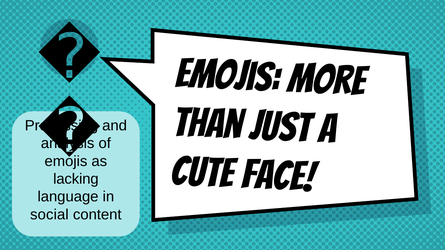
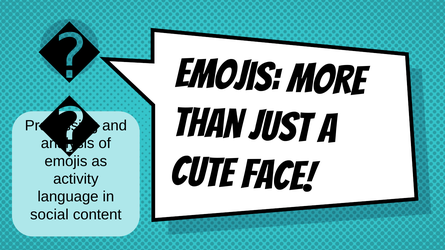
lacking: lacking -> activity (76, 179)
